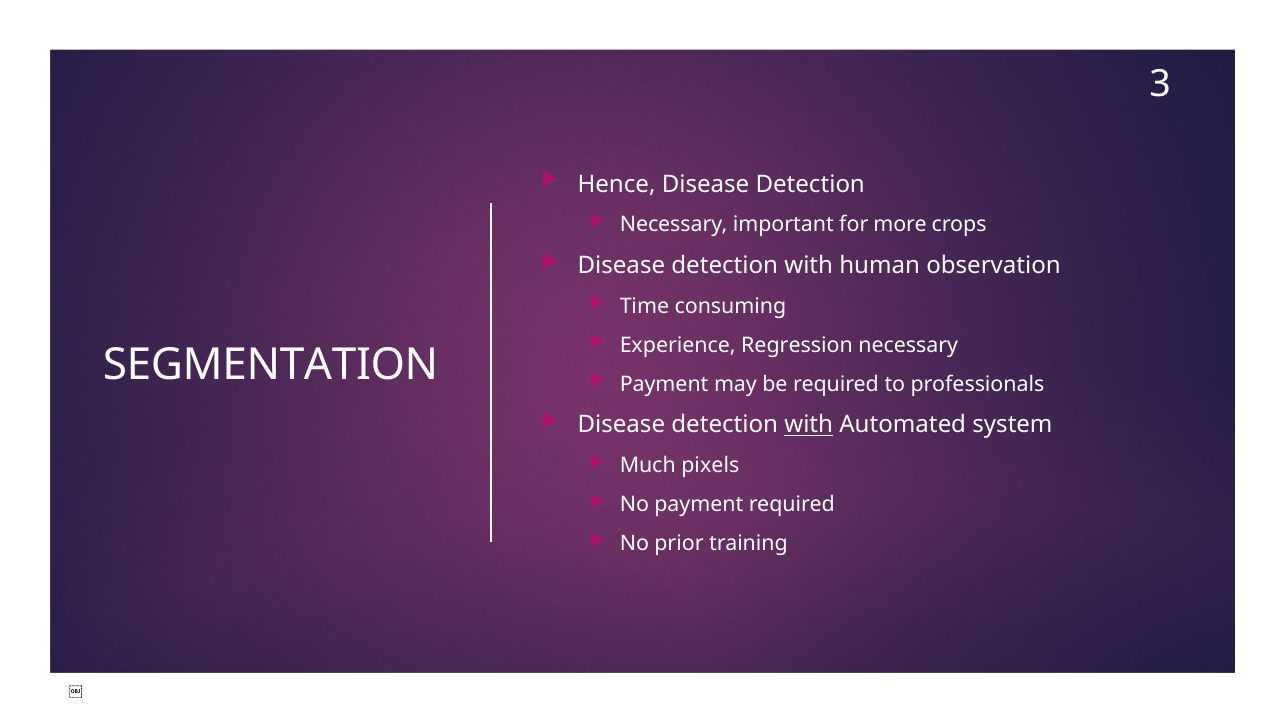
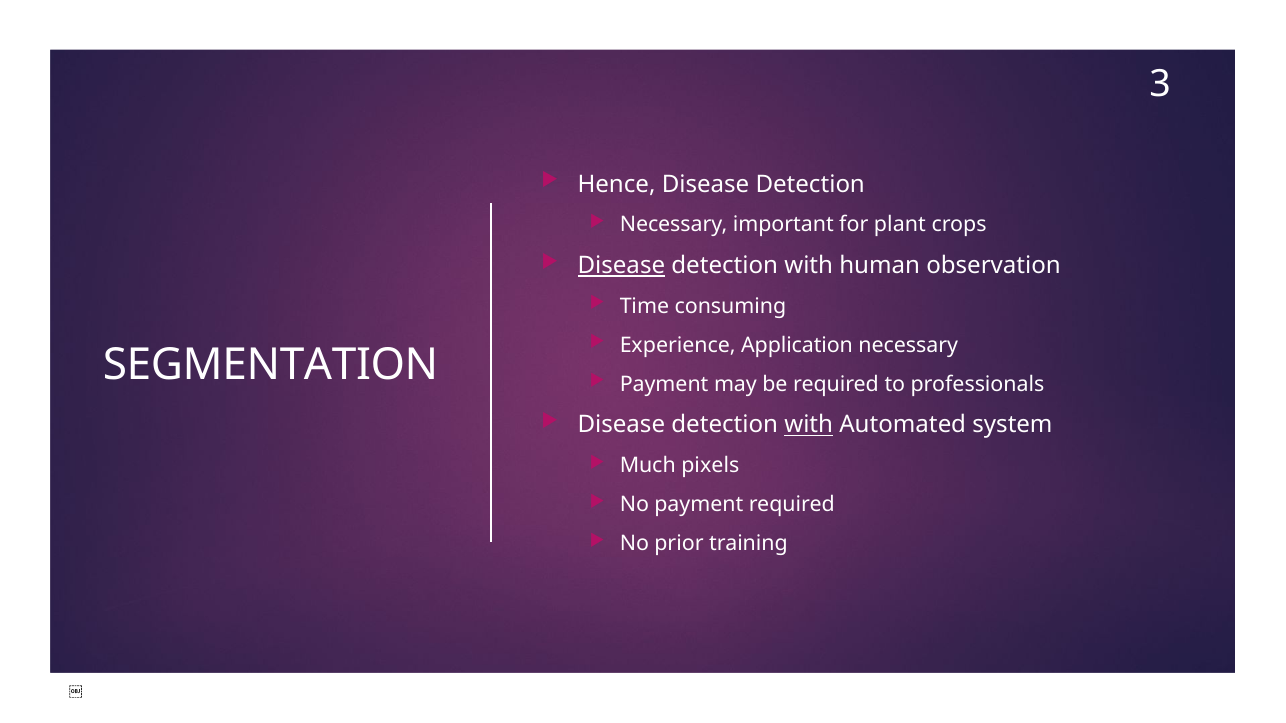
more: more -> plant (900, 225)
Disease underline: none -> present (621, 266)
Regression: Regression -> Application (797, 345)
